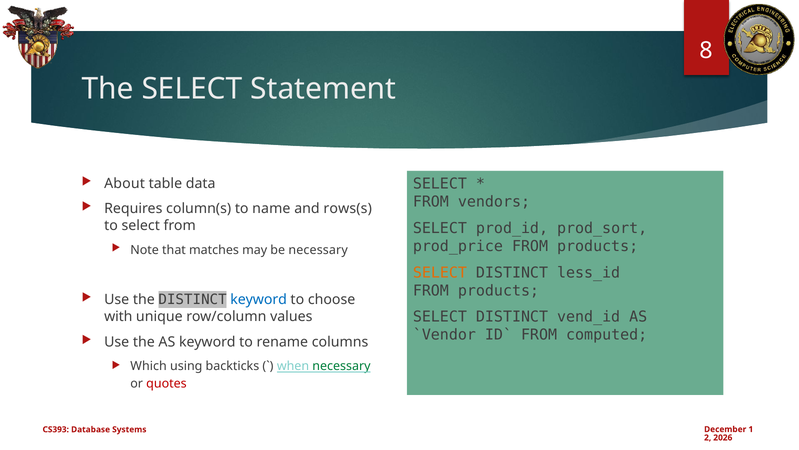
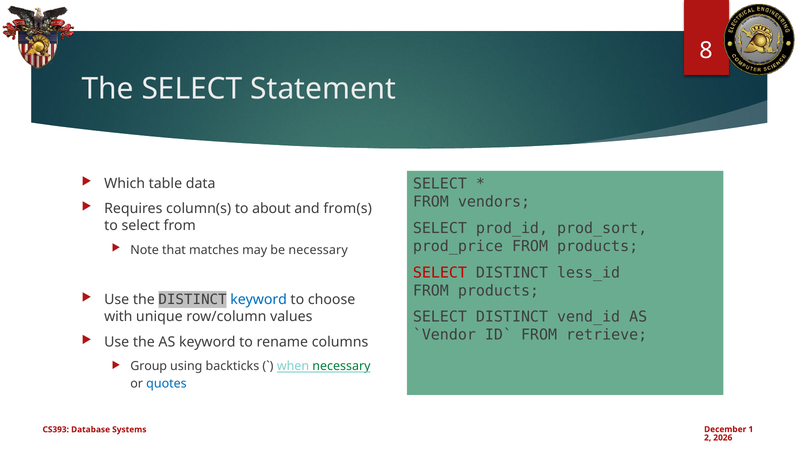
About: About -> Which (125, 183)
name: name -> about (271, 208)
rows(s: rows(s -> from(s (348, 208)
SELECT colour: orange -> red (440, 272)
computed: computed -> retrieve (607, 334)
Which: Which -> Group (149, 366)
quotes colour: red -> blue (166, 383)
